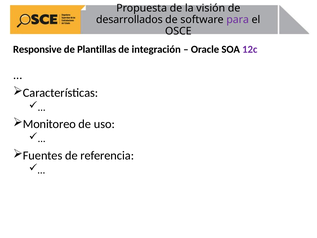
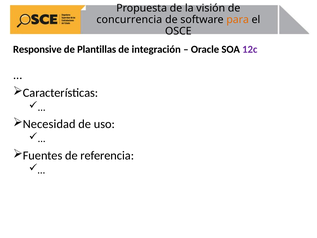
desarrollados: desarrollados -> concurrencia (129, 20)
para colour: purple -> orange (238, 20)
Monitoreo: Monitoreo -> Necesidad (49, 124)
